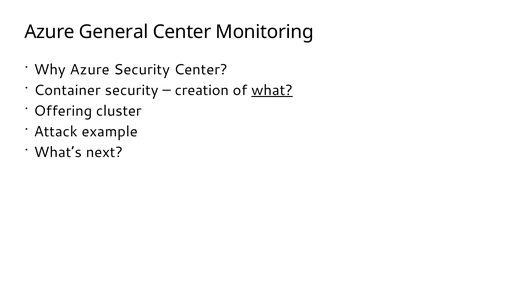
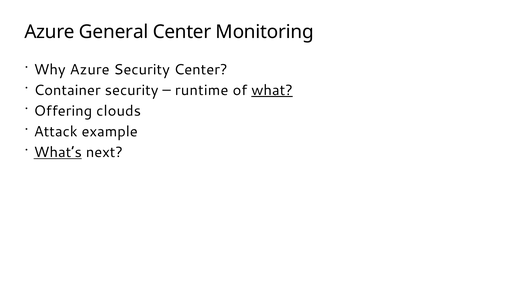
creation: creation -> runtime (202, 90)
cluster: cluster -> clouds (119, 111)
What’s underline: none -> present (58, 152)
